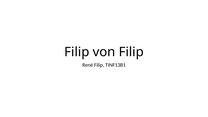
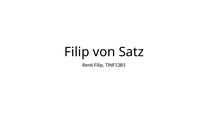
von Filip: Filip -> Satz (131, 52)
